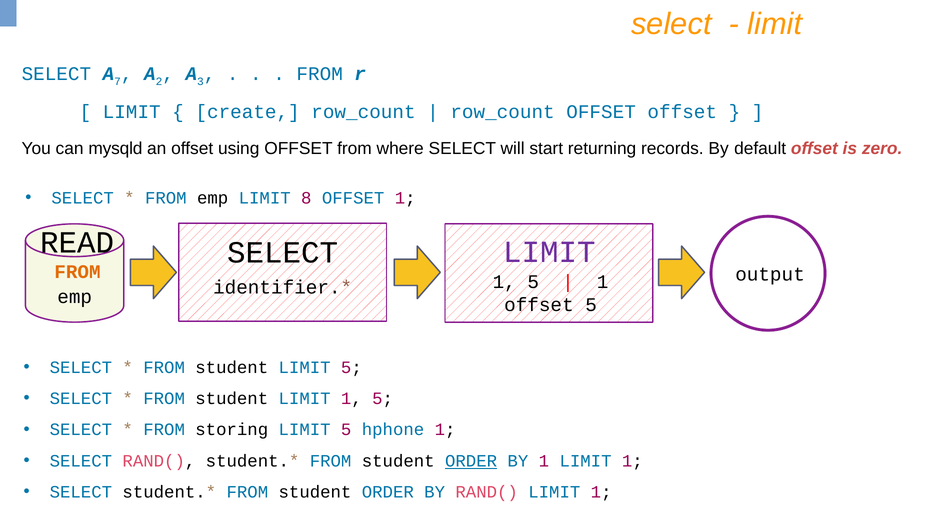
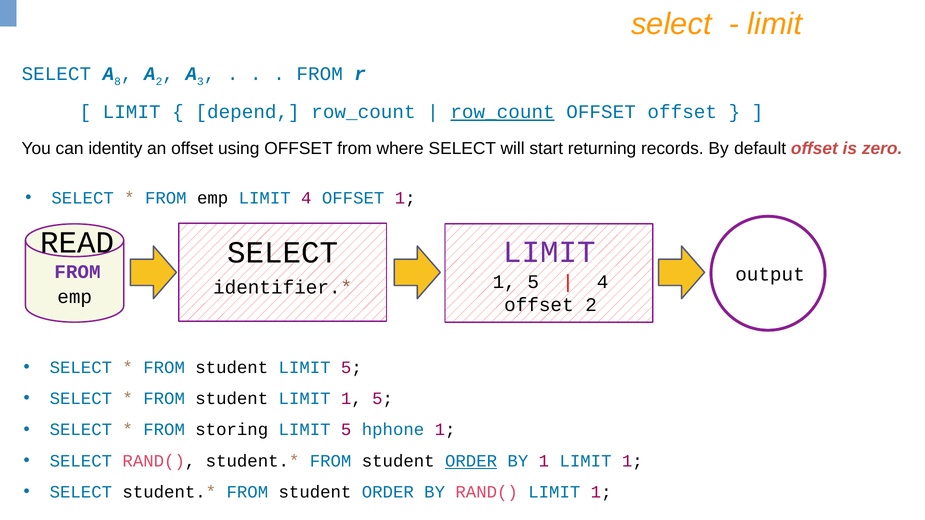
7: 7 -> 8 (118, 82)
create: create -> depend (248, 112)
row_count underline: none -> present (503, 112)
mysqld: mysqld -> identity (115, 149)
LIMIT 8: 8 -> 4 (306, 198)
FROM colour: orange -> purple (77, 272)
1: 1 -> 4 (603, 282)
offset 5: 5 -> 2 (591, 305)
